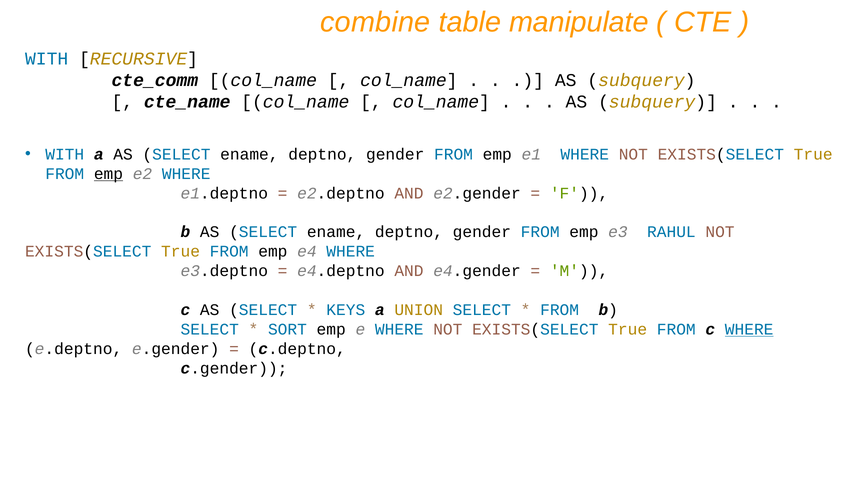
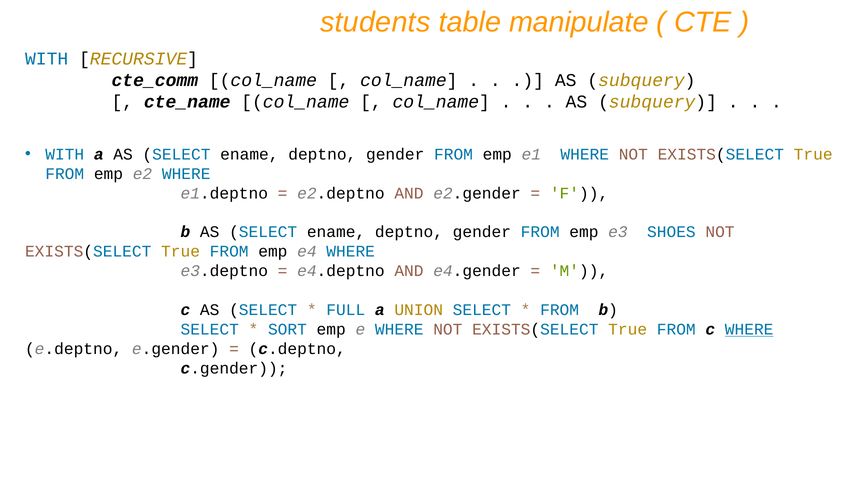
combine: combine -> students (375, 22)
emp underline: present -> none (108, 174)
RAHUL: RAHUL -> SHOES (671, 232)
KEYS: KEYS -> FULL (346, 310)
